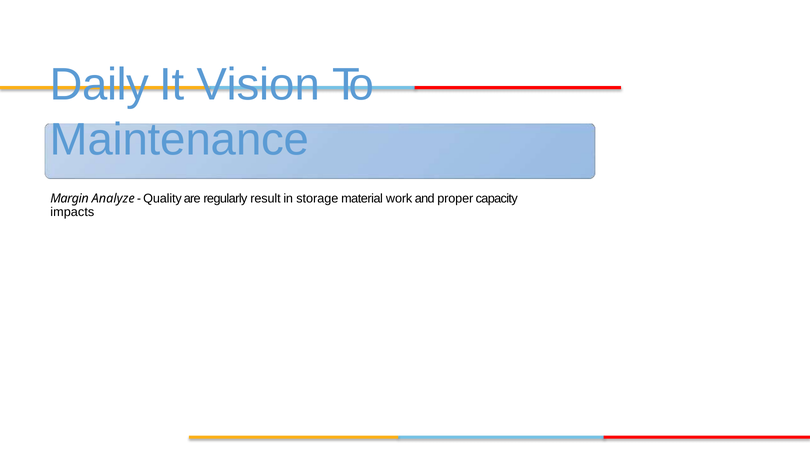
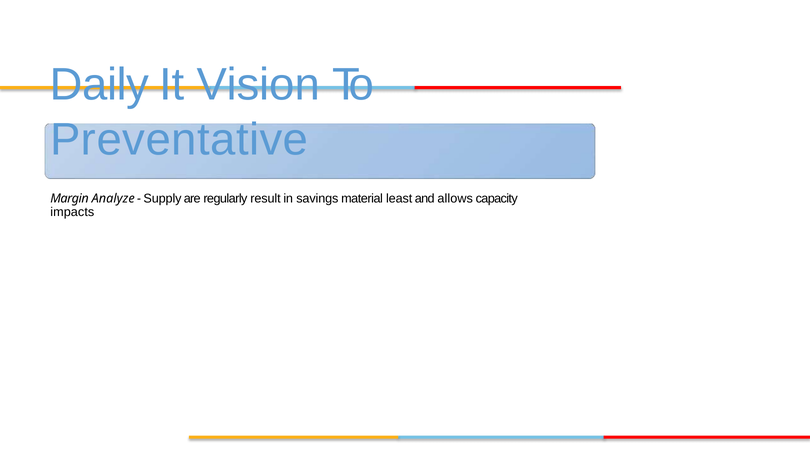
Maintenance: Maintenance -> Preventative (179, 139)
Quality: Quality -> Supply (163, 198)
storage: storage -> savings (317, 198)
work: work -> least (399, 198)
proper: proper -> allows (455, 198)
